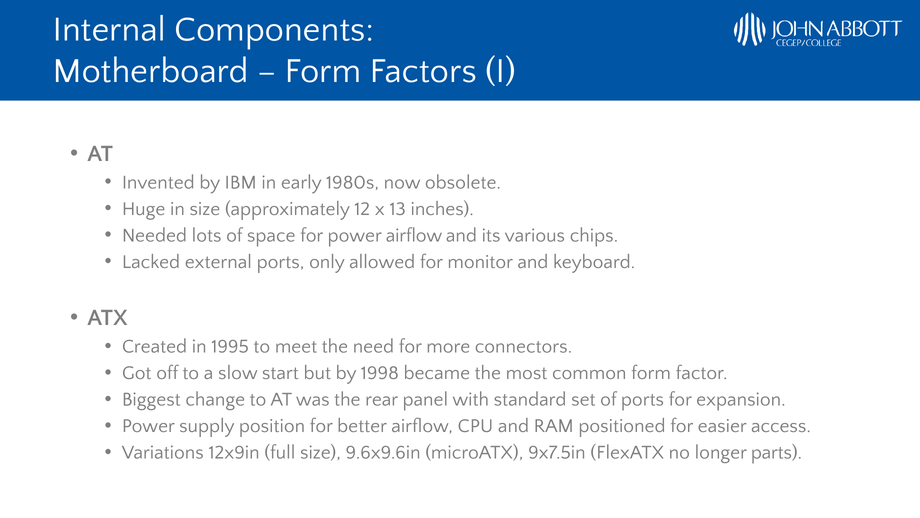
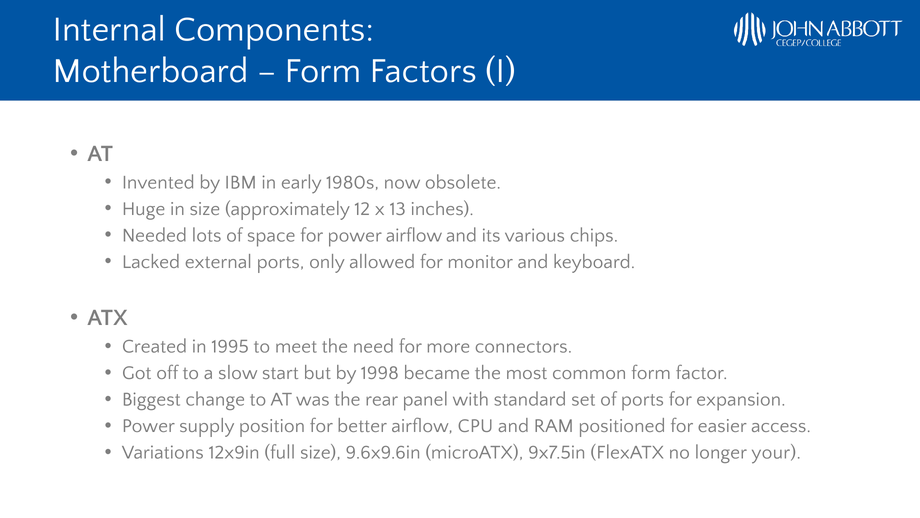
parts: parts -> your (776, 452)
